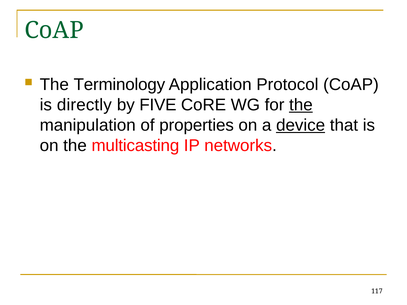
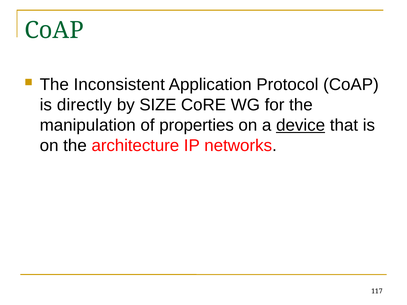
Terminology: Terminology -> Inconsistent (119, 85)
FIVE: FIVE -> SIZE (158, 105)
the underline: present -> none (301, 105)
multicasting: multicasting -> architecture (135, 146)
